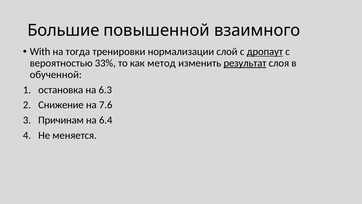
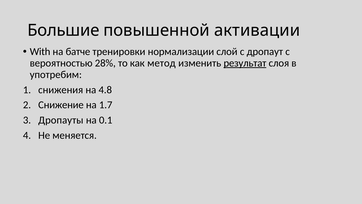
взаимного: взаимного -> активации (257, 30)
тогда: тогда -> батче (78, 52)
дропаут underline: present -> none (265, 52)
33%: 33% -> 28% (105, 63)
обученной: обученной -> употребим (56, 74)
остановка: остановка -> снижения (61, 90)
6.3: 6.3 -> 4.8 (105, 90)
7.6: 7.6 -> 1.7 (106, 105)
Причинам: Причинам -> Дропауты (61, 120)
6.4: 6.4 -> 0.1 (106, 120)
